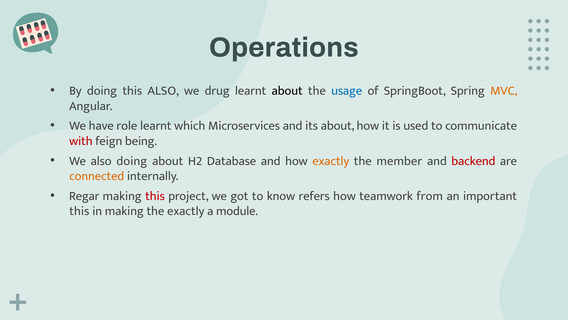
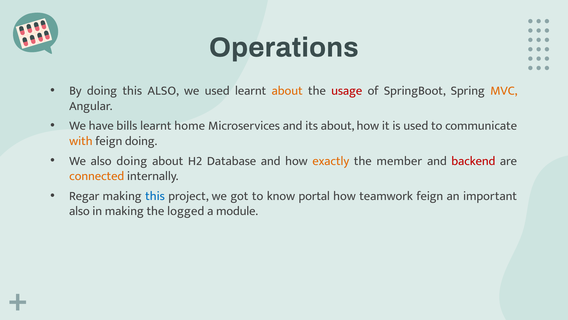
we drug: drug -> used (217, 91)
about colour: black -> orange (287, 91)
usage colour: blue -> red (347, 91)
role: role -> bills (127, 126)
which: which -> home (190, 126)
with colour: red -> orange (81, 141)
feign being: being -> doing (141, 141)
this colour: red -> blue (155, 196)
refers: refers -> portal (314, 196)
teamwork from: from -> feign (430, 196)
this: this -> also (79, 211)
the exactly: exactly -> logged (186, 211)
